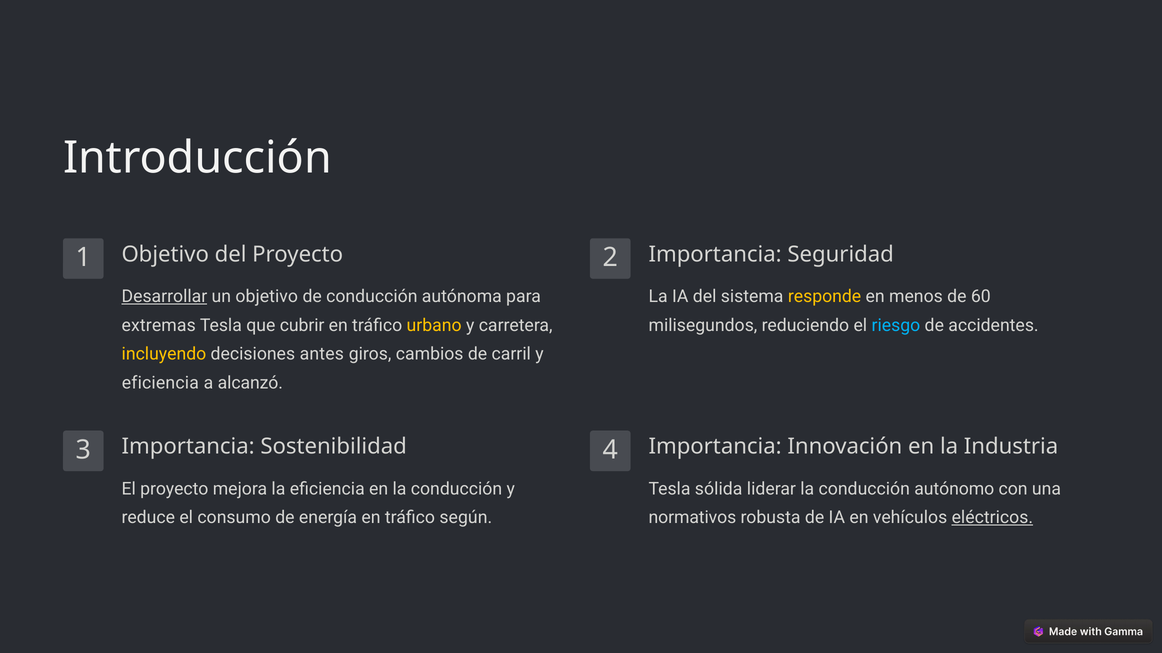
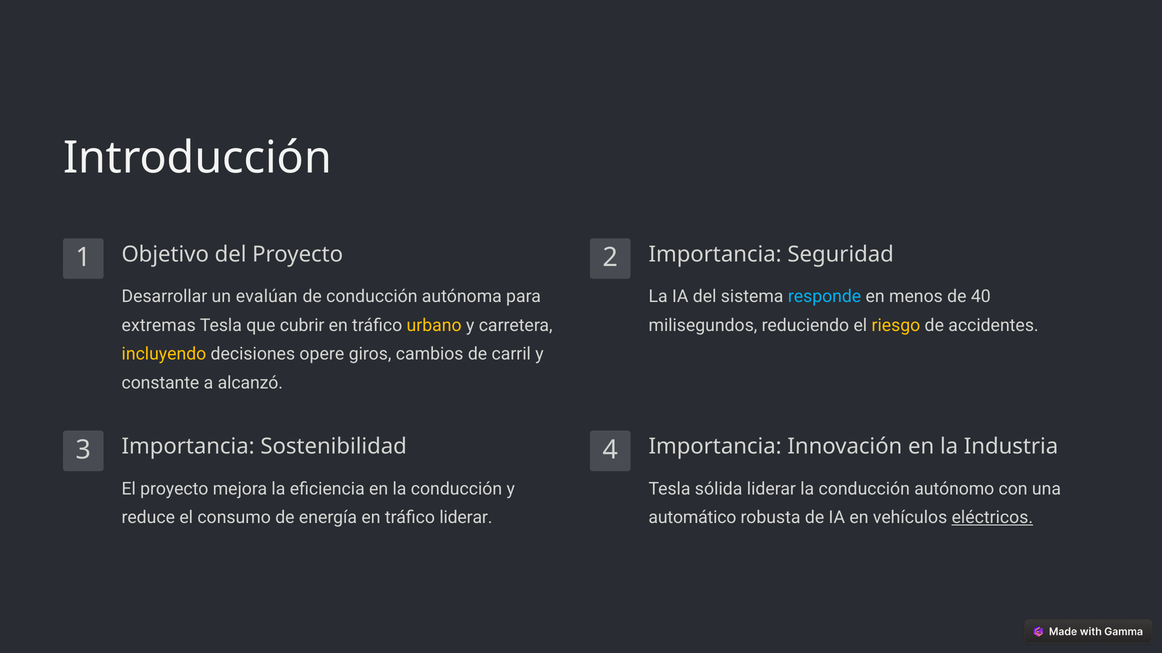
Desarrollar underline: present -> none (164, 297)
un objetivo: objetivo -> evalúan (267, 297)
responde colour: yellow -> light blue (825, 297)
60: 60 -> 40 (981, 297)
riesgo colour: light blue -> yellow (896, 326)
antes: antes -> opere (322, 354)
eficiencia: eficiencia -> constante (160, 383)
tráfico según: según -> liderar (466, 518)
normativos: normativos -> automático (692, 518)
